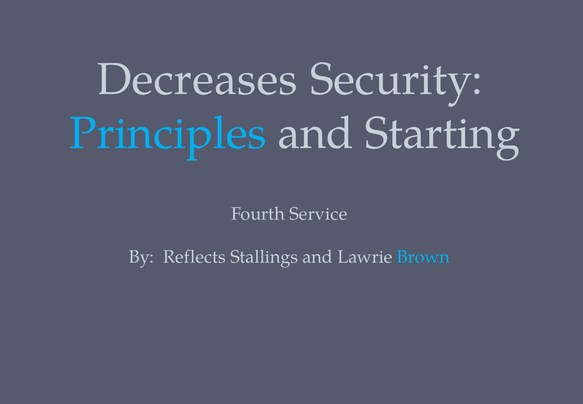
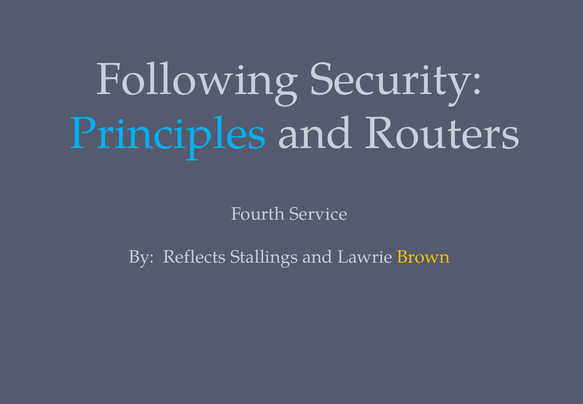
Decreases: Decreases -> Following (197, 79)
Starting: Starting -> Routers (443, 133)
Brown colour: light blue -> yellow (423, 257)
